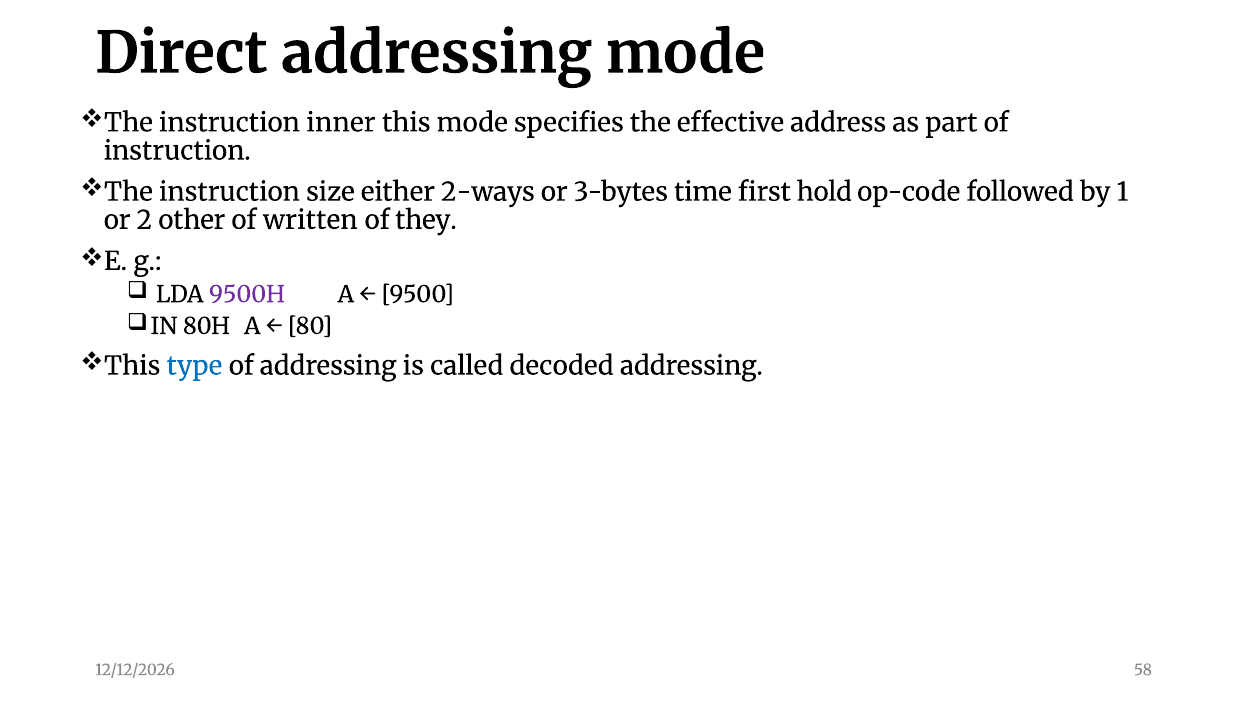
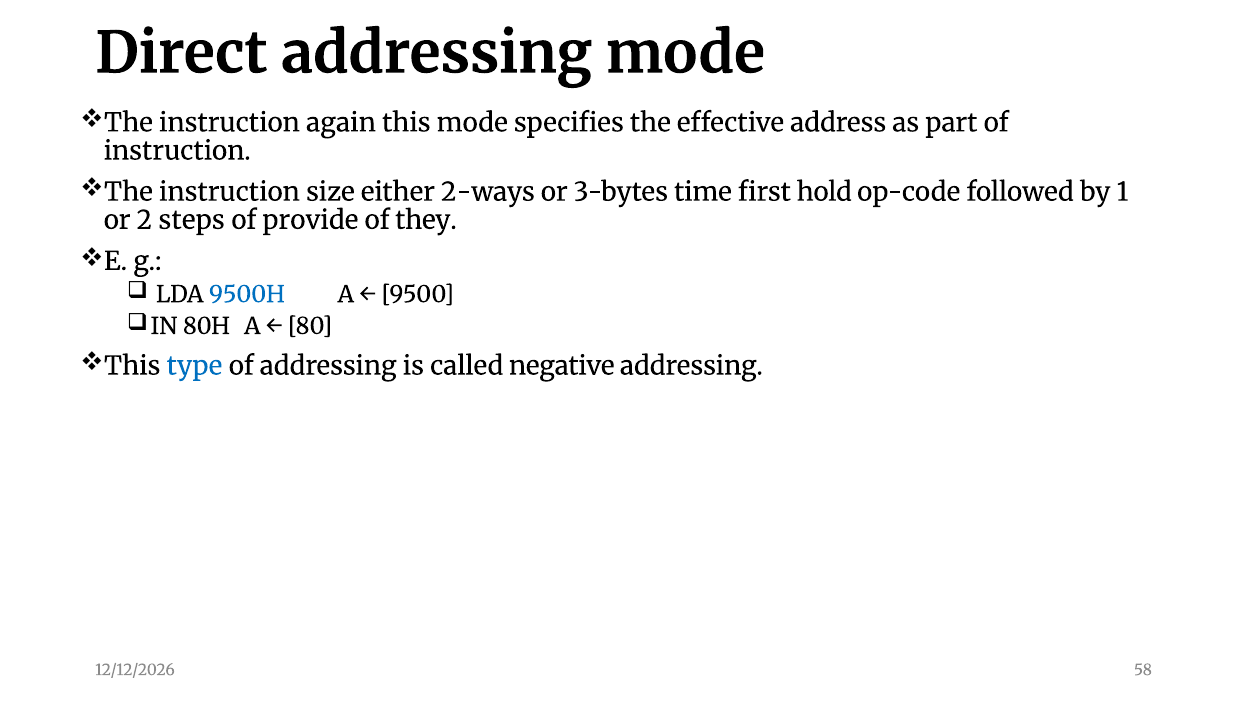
inner: inner -> again (341, 123)
other: other -> steps (192, 220)
written: written -> provide (310, 220)
9500H colour: purple -> blue (247, 294)
decoded: decoded -> negative (562, 366)
